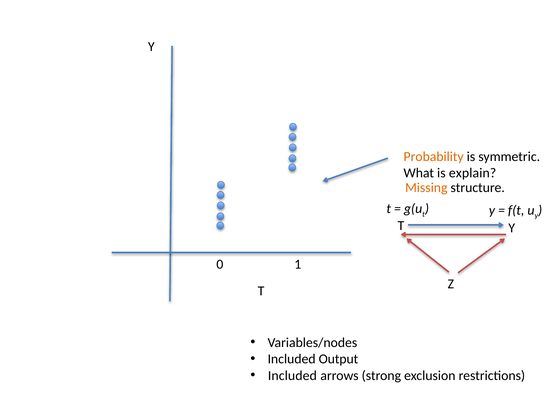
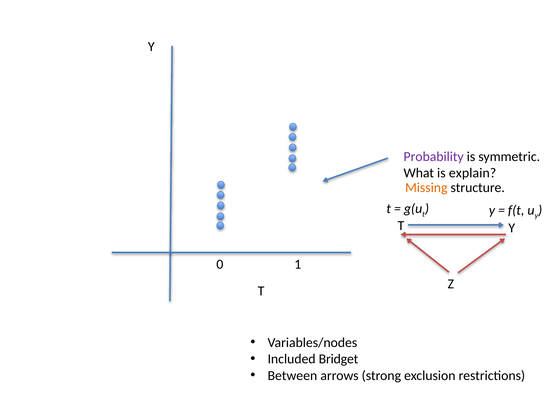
Probability colour: orange -> purple (434, 156)
Output: Output -> Bridget (339, 359)
Included: Included -> Between (292, 375)
